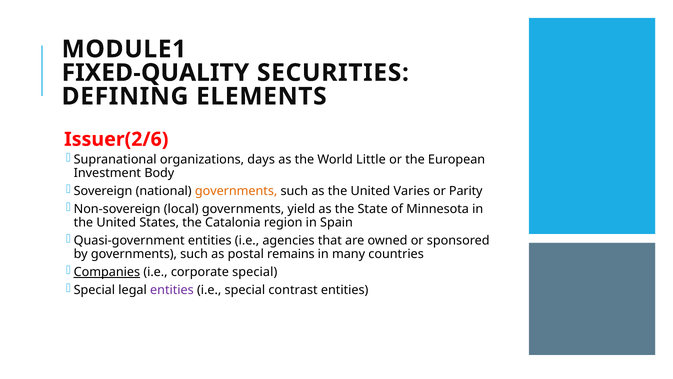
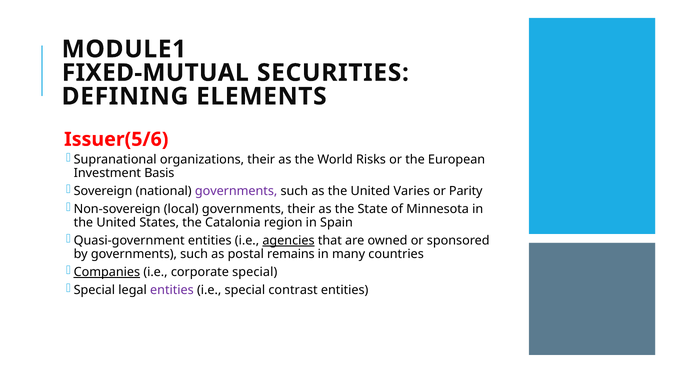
FIXED-QUALITY: FIXED-QUALITY -> FIXED-MUTUAL (155, 73)
Issuer(2/6: Issuer(2/6 -> Issuer(5/6 (116, 139)
organizations days: days -> their (261, 159)
Little: Little -> Risks (371, 159)
Body: Body -> Basis (159, 173)
governments colour: orange -> purple (236, 191)
governments yield: yield -> their (301, 209)
agencies underline: none -> present (289, 240)
